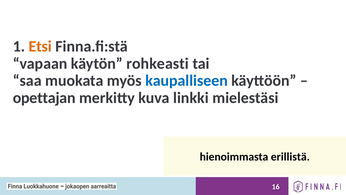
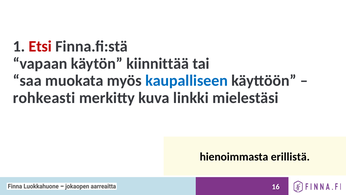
Etsi colour: orange -> red (40, 46)
rohkeasti: rohkeasti -> kiinnittää (158, 63)
opettajan: opettajan -> rohkeasti (44, 98)
